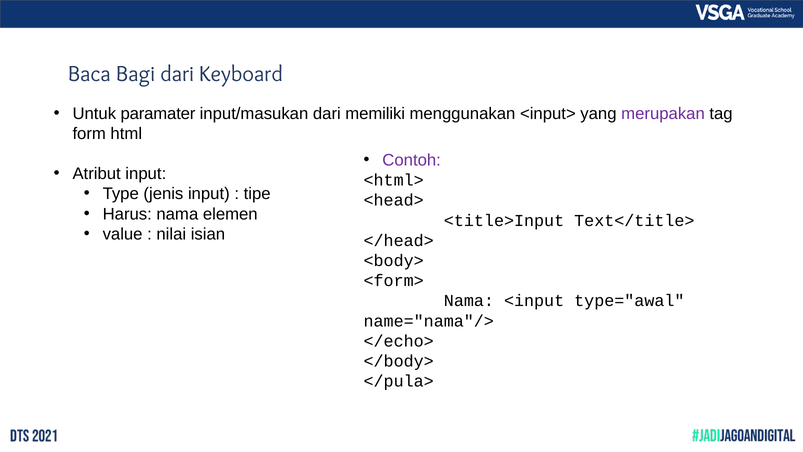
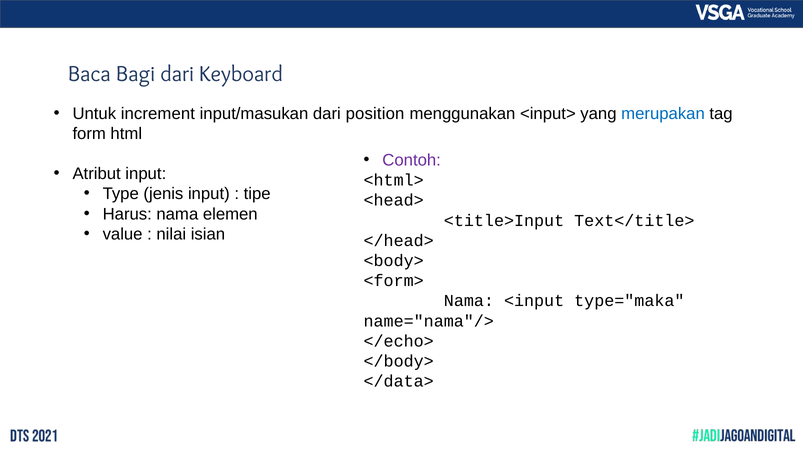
paramater: paramater -> increment (158, 113)
memiliki: memiliki -> position (375, 113)
merupakan colour: purple -> blue (663, 113)
type="awal: type="awal -> type="maka (629, 301)
</pula>: </pula> -> </data> (399, 381)
